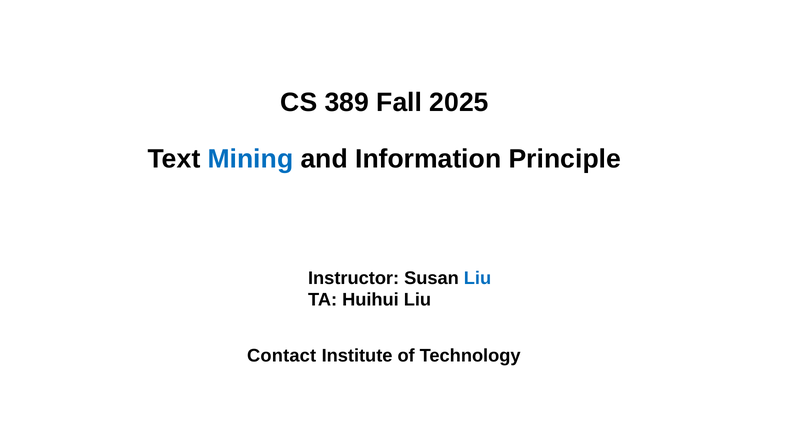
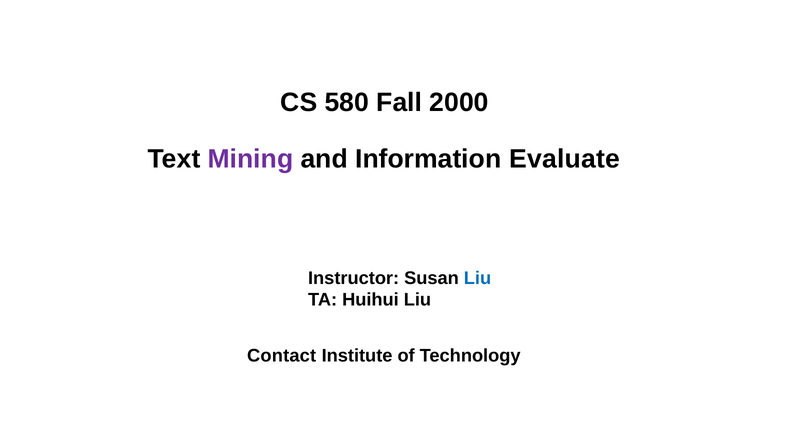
389: 389 -> 580 (347, 103)
2025: 2025 -> 2000 (459, 103)
Mining colour: blue -> purple (251, 159)
Principle: Principle -> Evaluate (565, 159)
